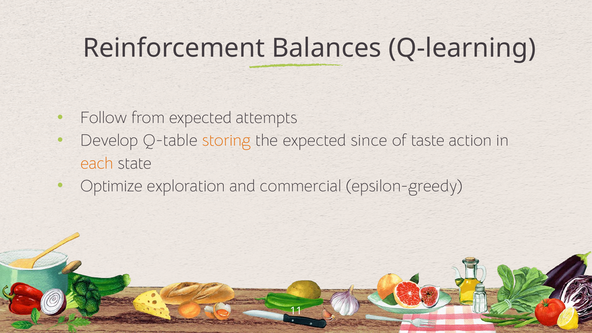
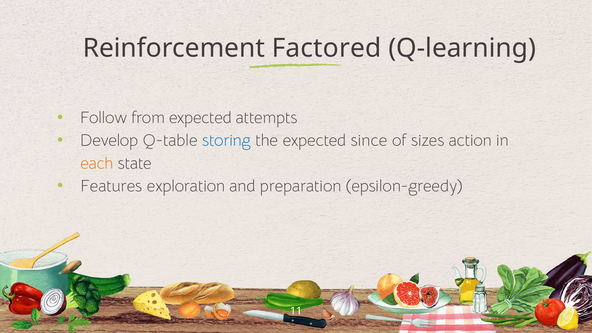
Balances: Balances -> Factored (327, 48)
storing colour: orange -> blue (227, 141)
taste: taste -> sizes (428, 141)
Optimize: Optimize -> Features (111, 186)
commercial: commercial -> preparation (301, 186)
